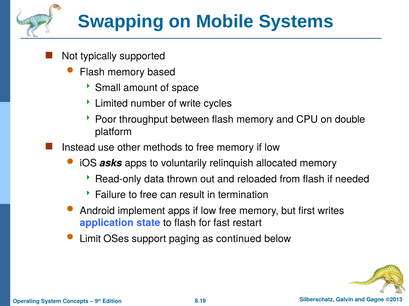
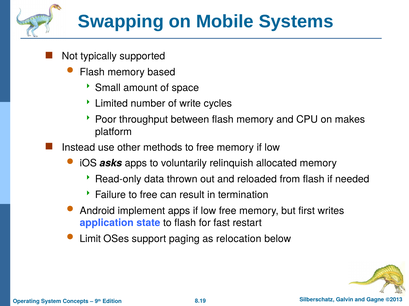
double: double -> makes (350, 120)
continued: continued -> relocation (239, 239)
